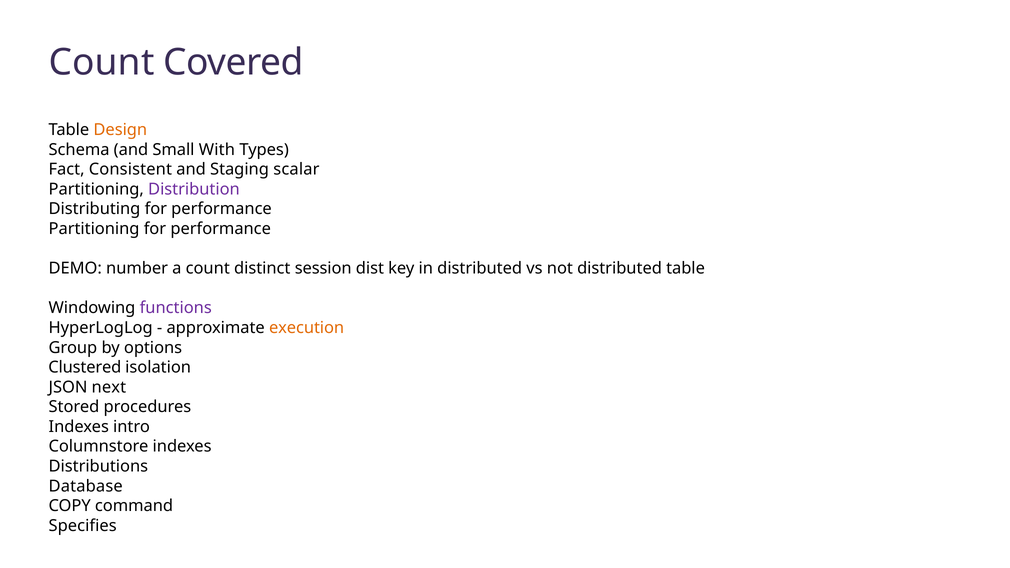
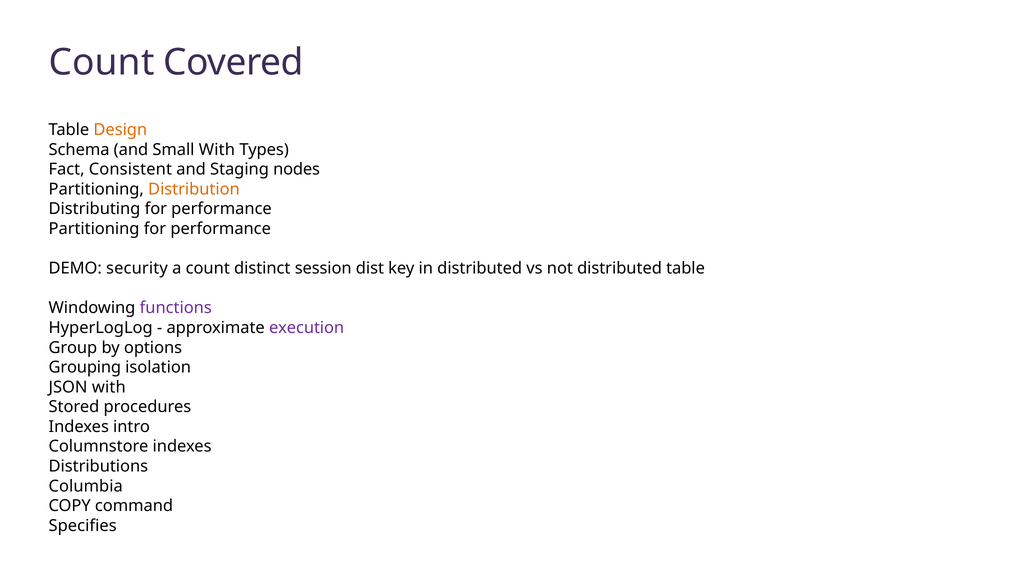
scalar: scalar -> nodes (297, 169)
Distribution colour: purple -> orange (194, 189)
number: number -> security (137, 268)
execution colour: orange -> purple (307, 328)
Clustered: Clustered -> Grouping (85, 367)
JSON next: next -> with (109, 387)
Database: Database -> Columbia (86, 486)
